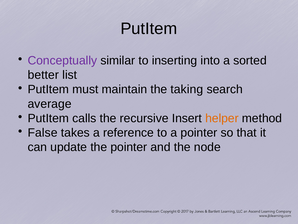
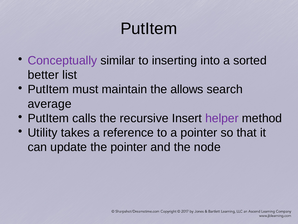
taking: taking -> allows (187, 89)
helper colour: orange -> purple (222, 118)
False: False -> Utility (43, 132)
